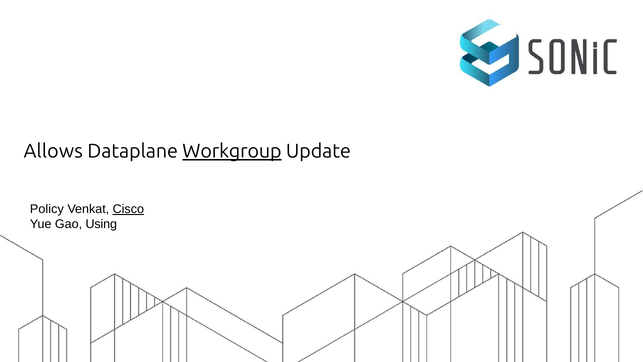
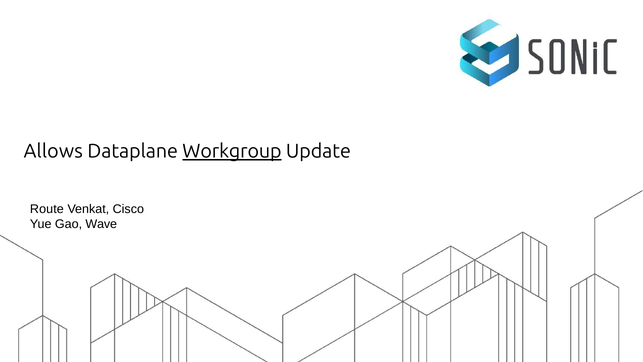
Policy: Policy -> Route (47, 209)
Cisco underline: present -> none (128, 209)
Using: Using -> Wave (101, 224)
